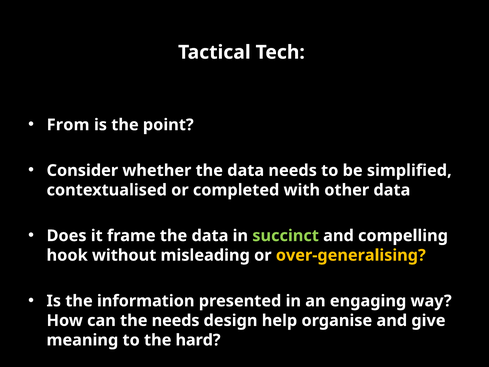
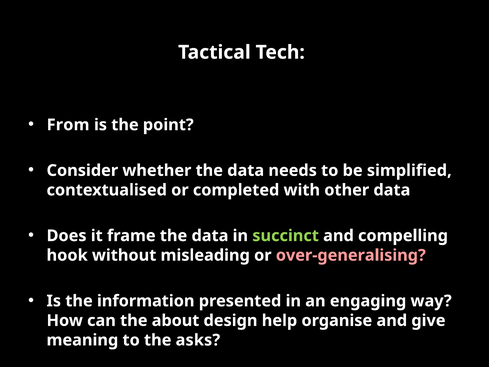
over-generalising colour: yellow -> pink (351, 255)
the needs: needs -> about (176, 320)
hard: hard -> asks (198, 340)
